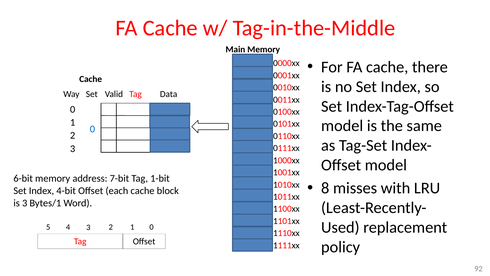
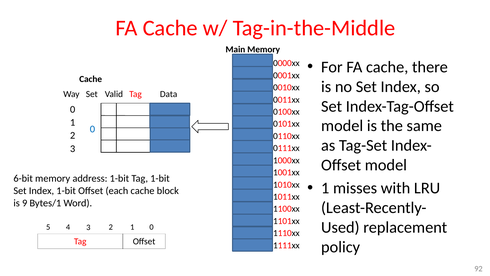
address 7-bit: 7-bit -> 1-bit (119, 178)
8: 8 -> 1 (325, 188)
Index 4-bit: 4-bit -> 1-bit (66, 191)
is 3: 3 -> 9 (25, 203)
